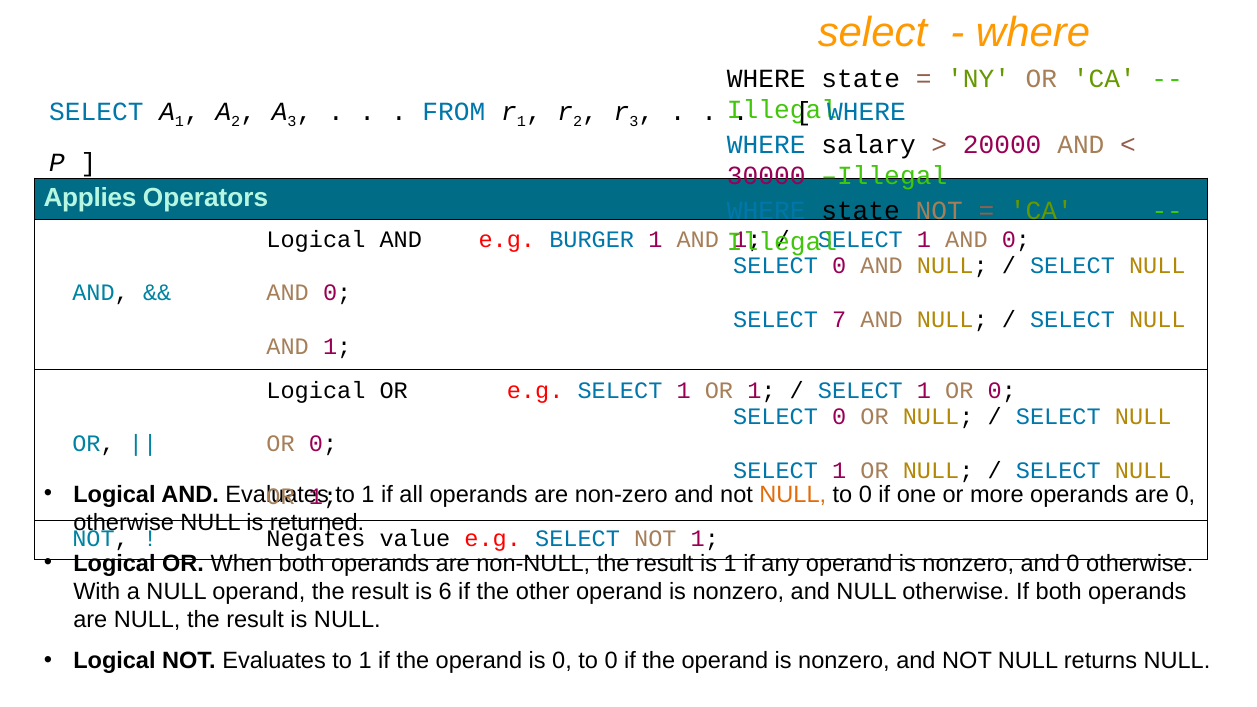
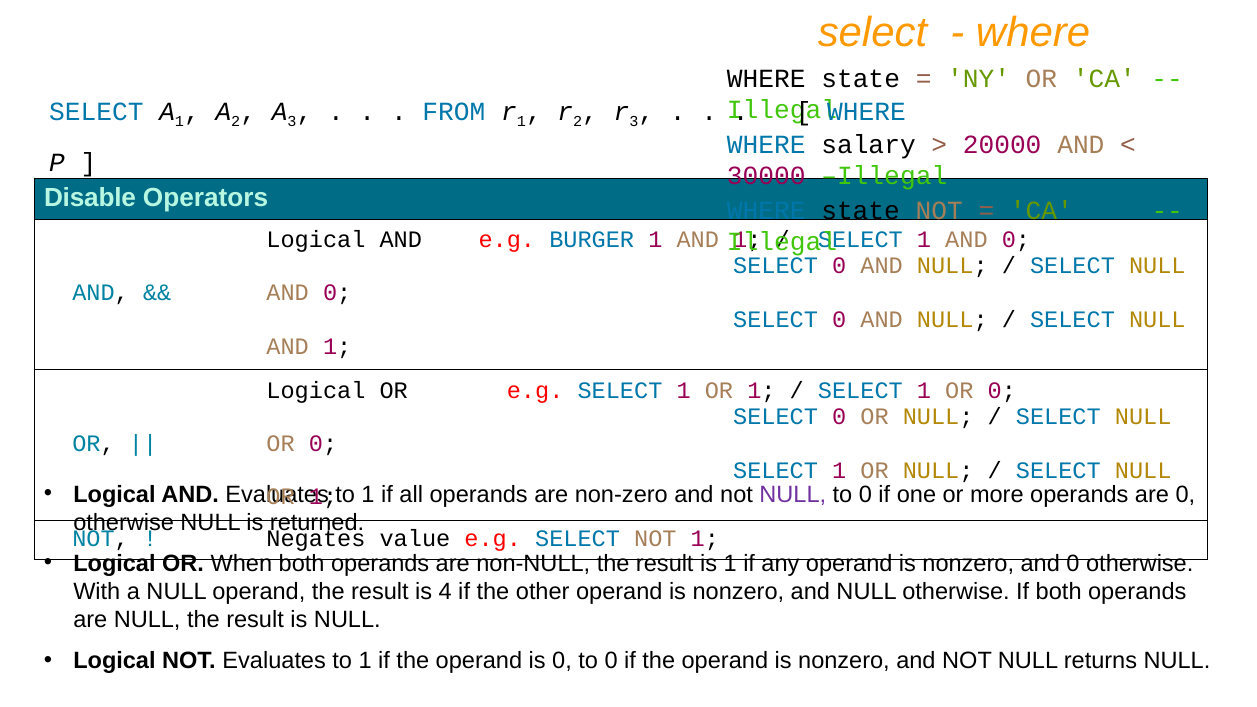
Applies: Applies -> Disable (90, 198)
7: 7 -> 0 (839, 320)
NULL colour: orange -> purple (793, 494)
6: 6 -> 4 (445, 592)
